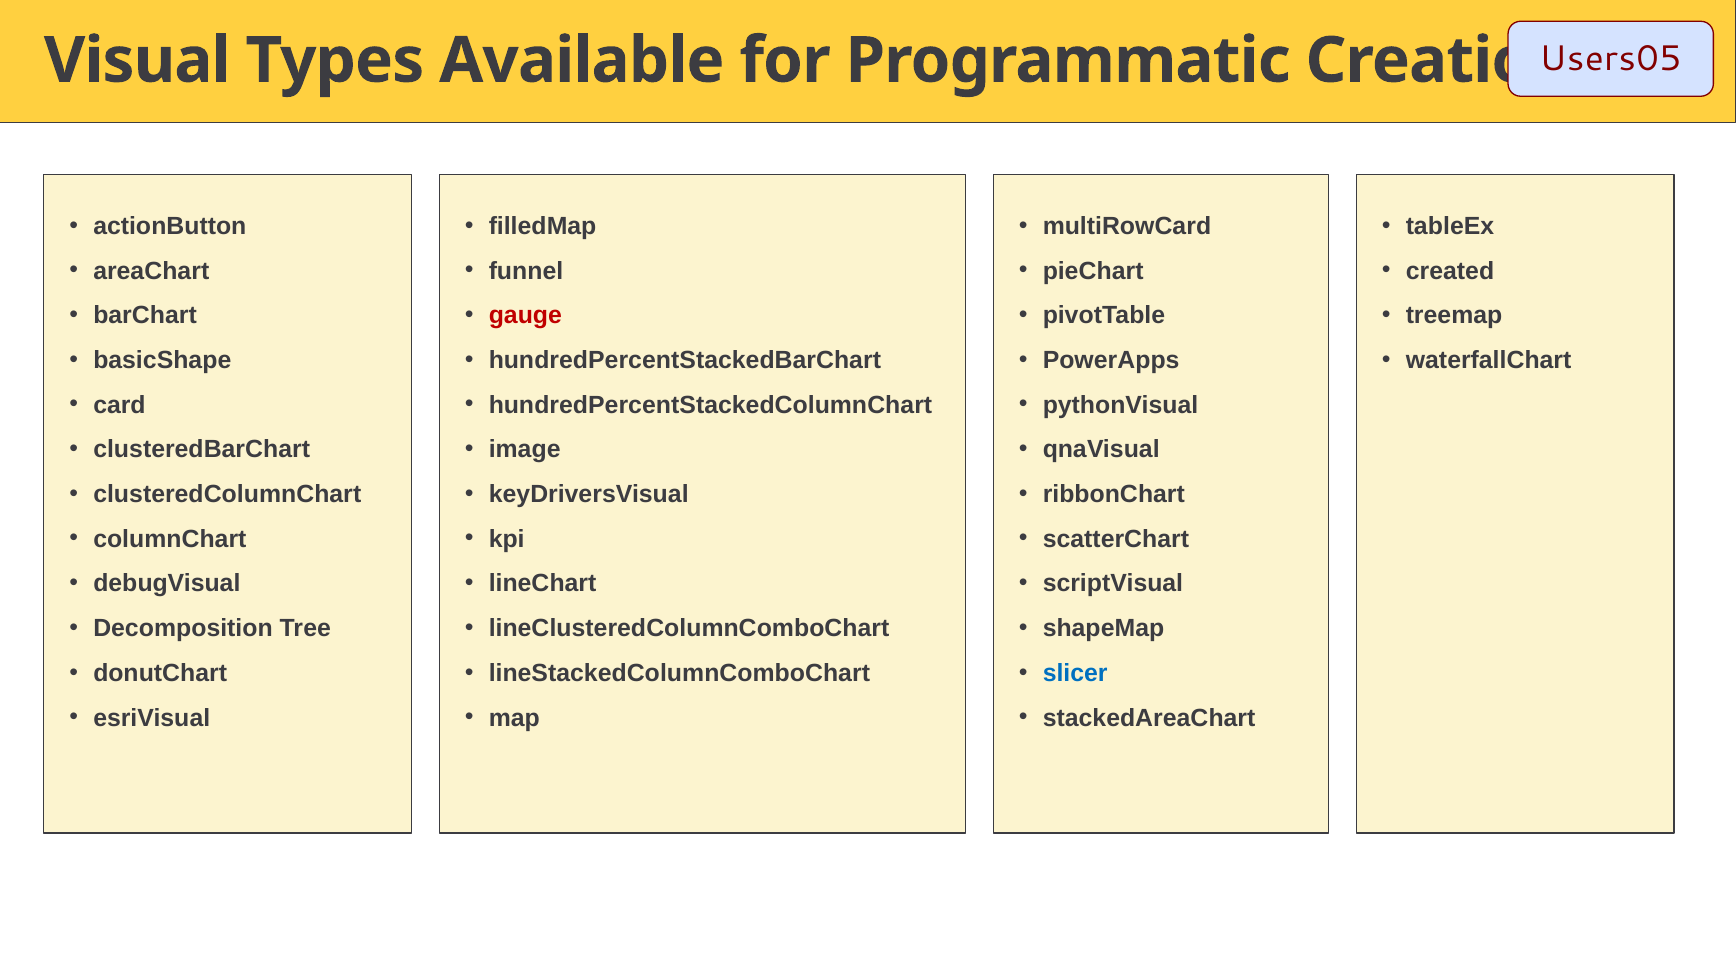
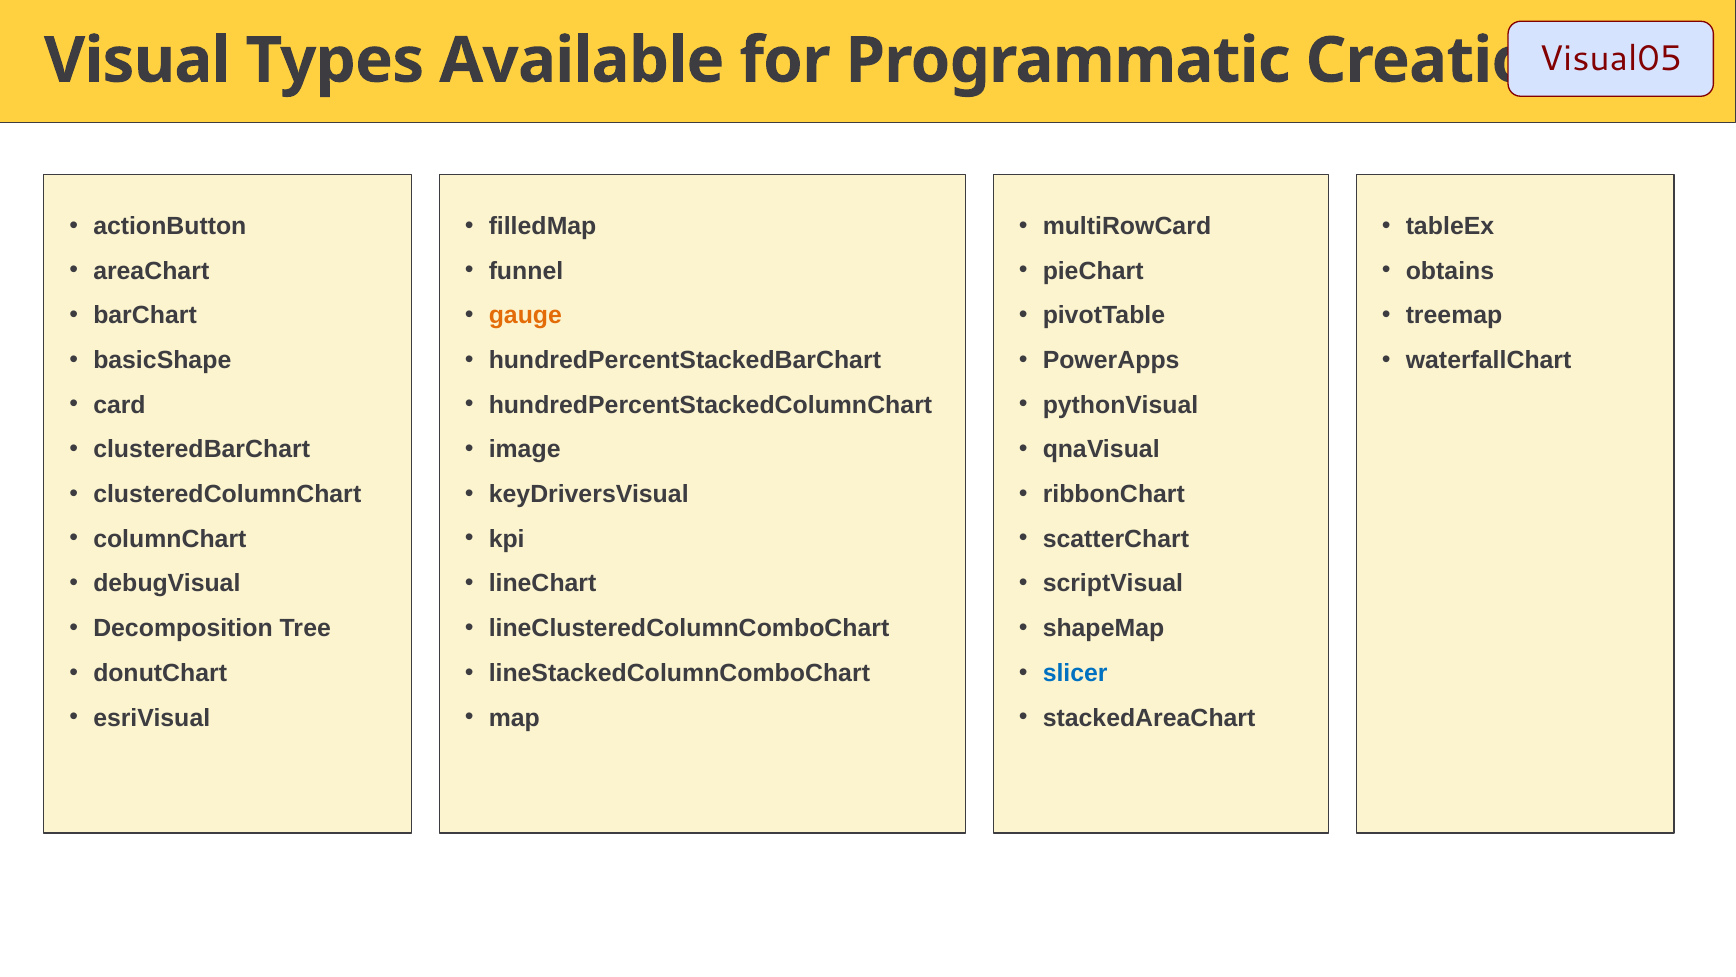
Users05: Users05 -> Visual05 (1611, 58)
created: created -> obtains (1450, 271)
gauge colour: red -> orange (525, 315)
